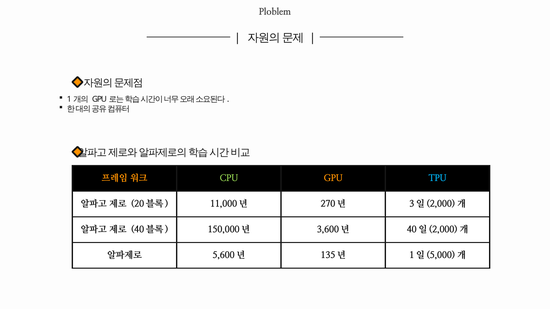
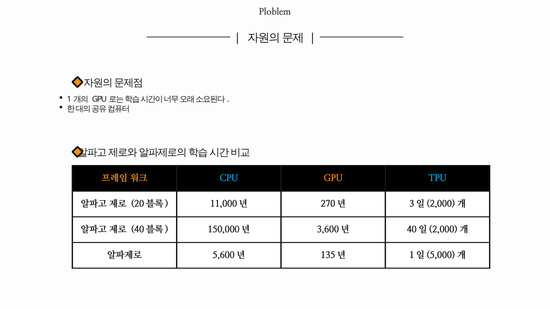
CPU colour: light green -> light blue (229, 178)
